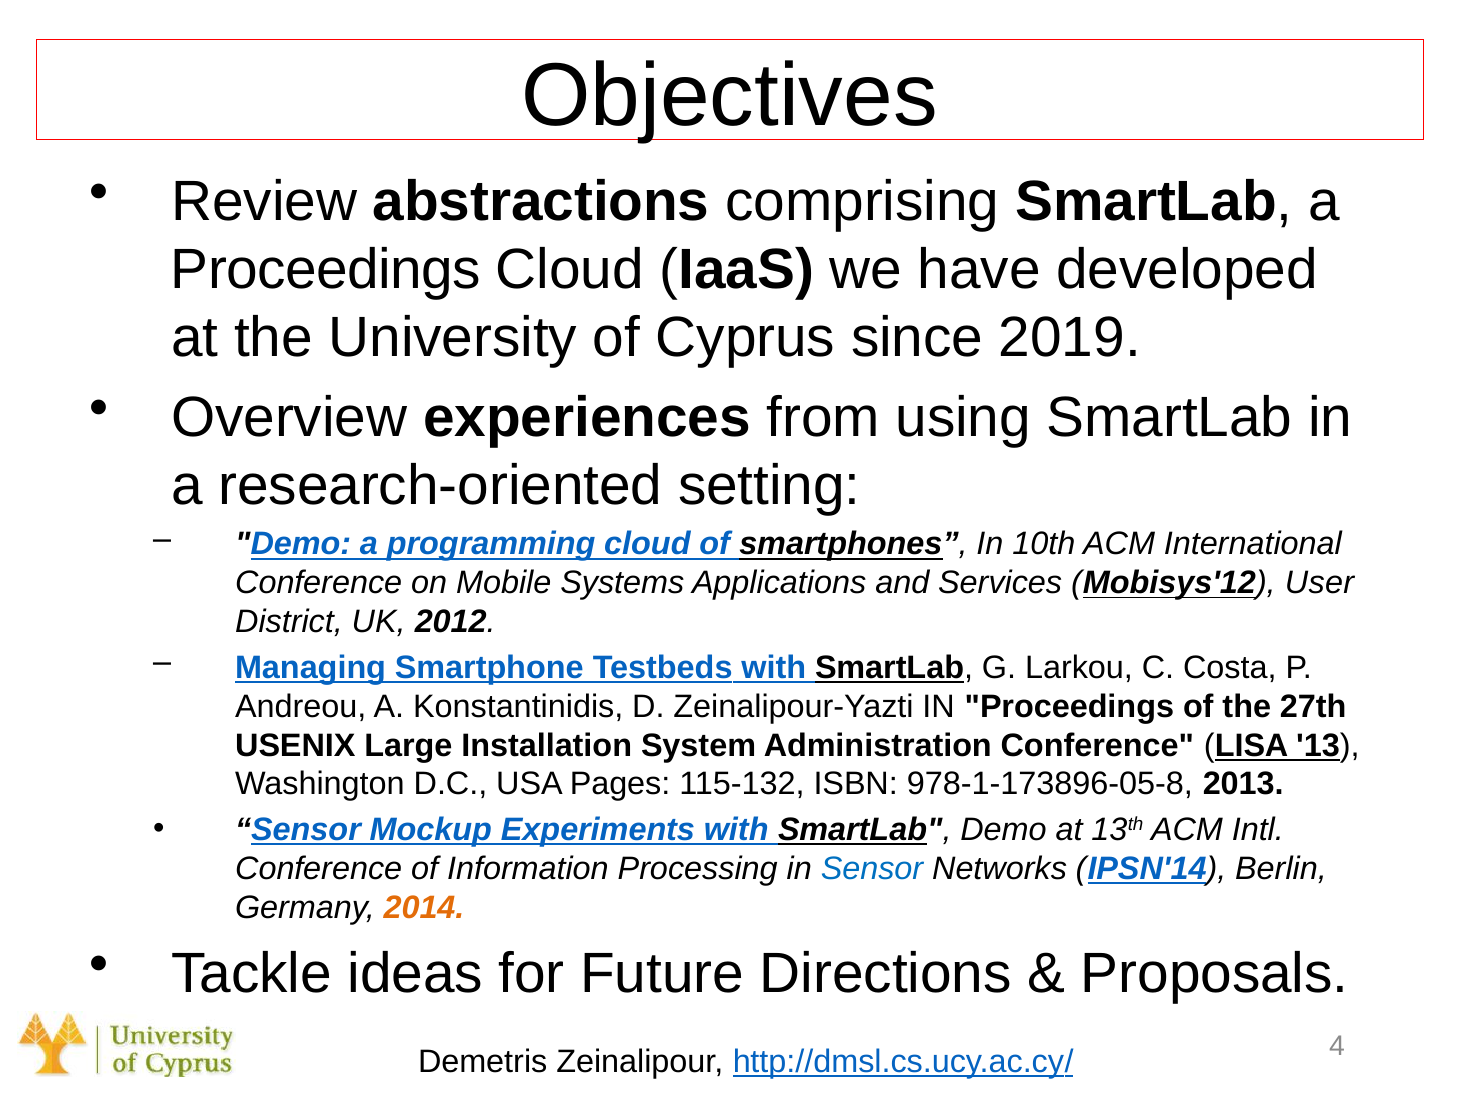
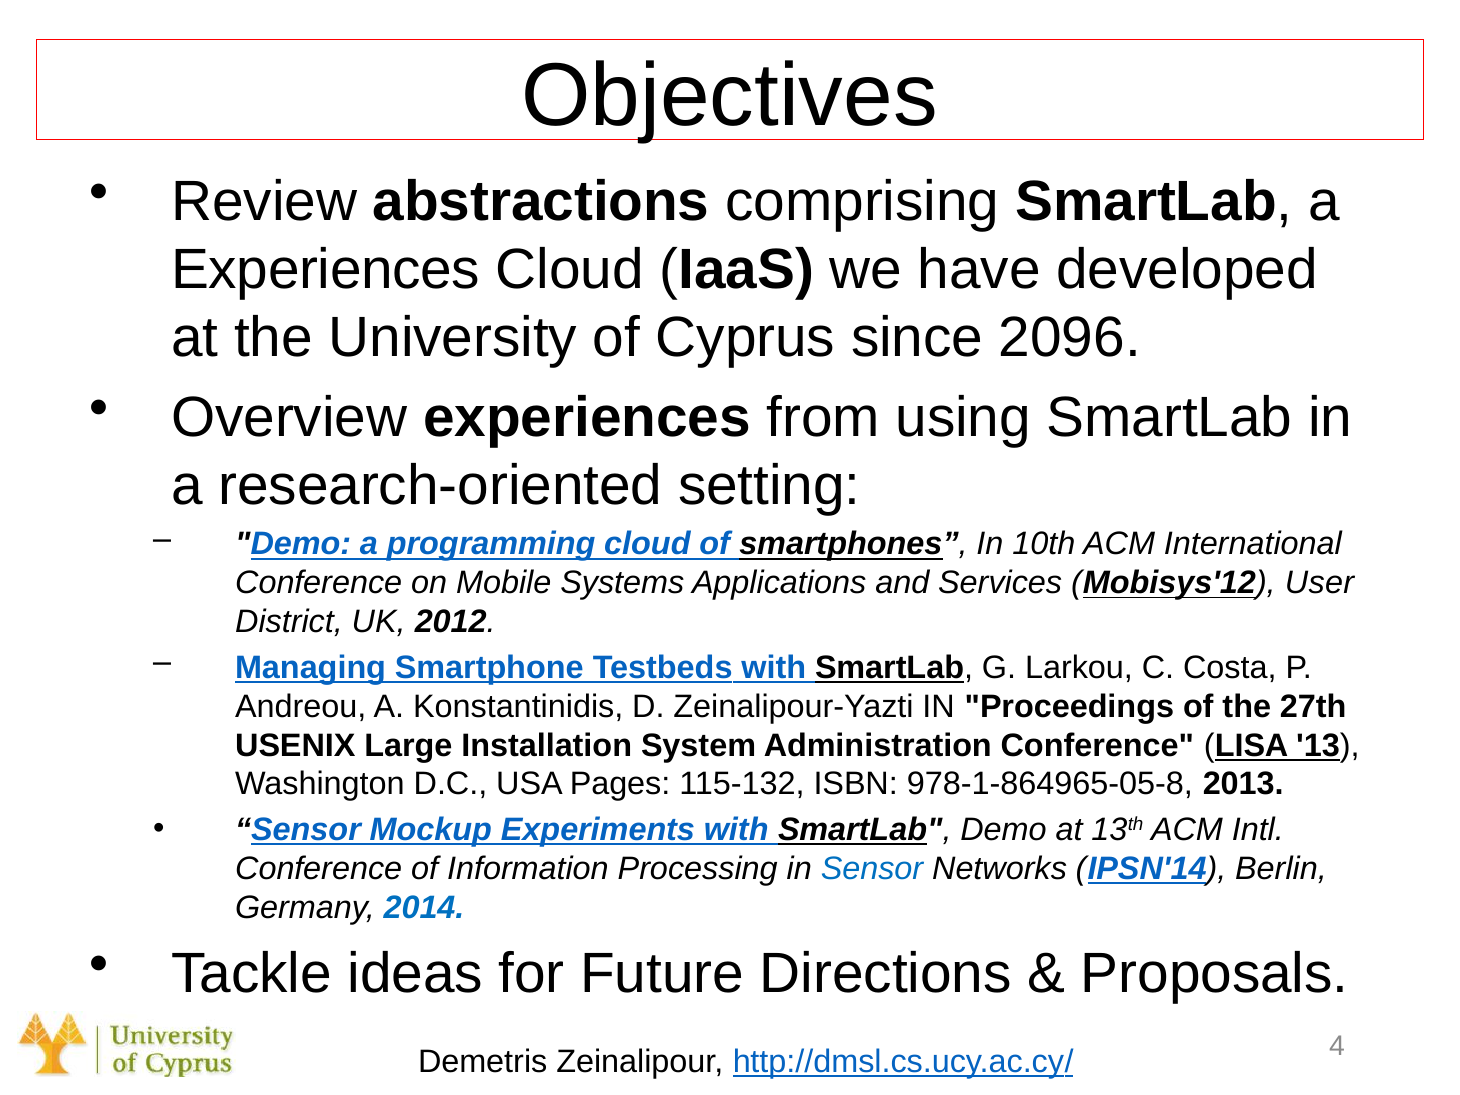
Proceedings: Proceedings -> Experiences (326, 270)
2019: 2019 -> 2096 (1070, 338)
978-1-173896-05-8: 978-1-173896-05-8 -> 978-1-864965-05-8 (1050, 784)
2014 colour: orange -> blue (424, 907)
